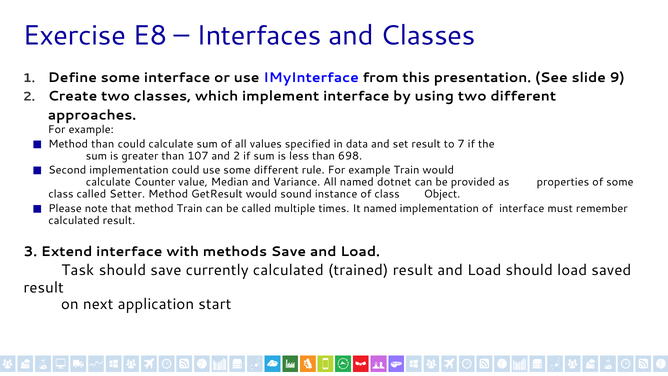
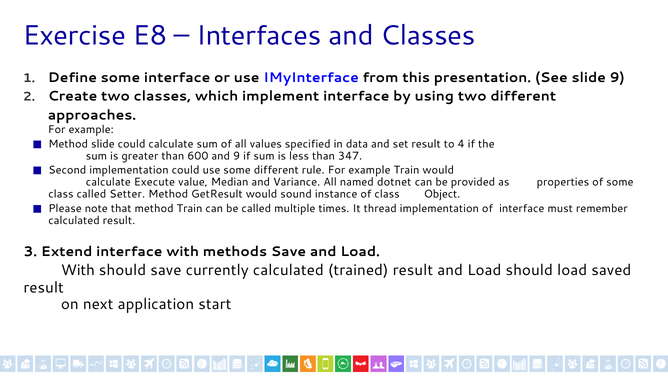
Method than: than -> slide (103, 144)
7: 7 -> 4 (461, 144)
107: 107 -> 600 (198, 156)
and 2: 2 -> 9 (237, 156)
698: 698 -> 347 (350, 156)
Counter: Counter -> Execute (154, 182)
It named: named -> thread (380, 208)
Task: Task -> With (78, 270)
